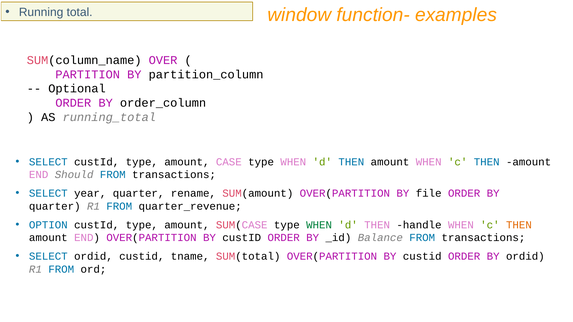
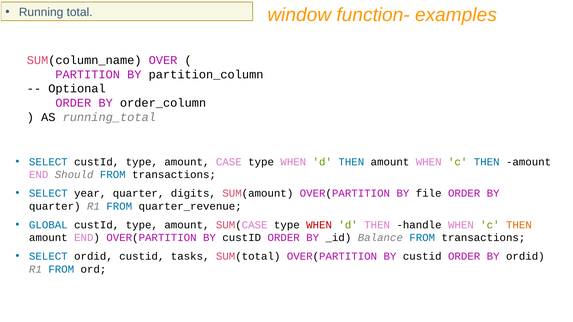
rename: rename -> digits (193, 194)
OPTION: OPTION -> GLOBAL (48, 225)
WHEN colour: green -> red (319, 225)
tname: tname -> tasks (190, 257)
